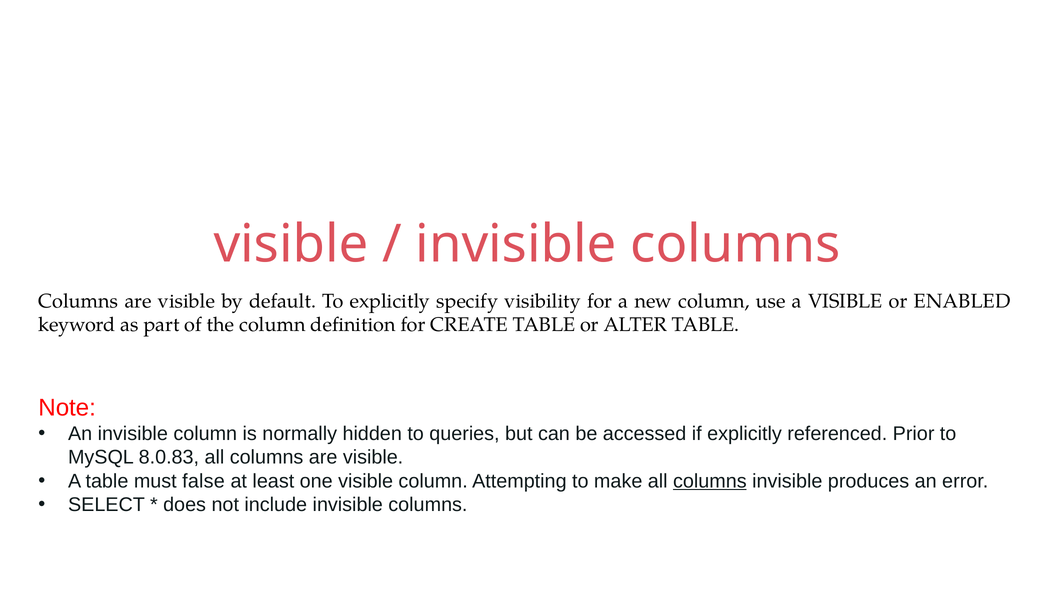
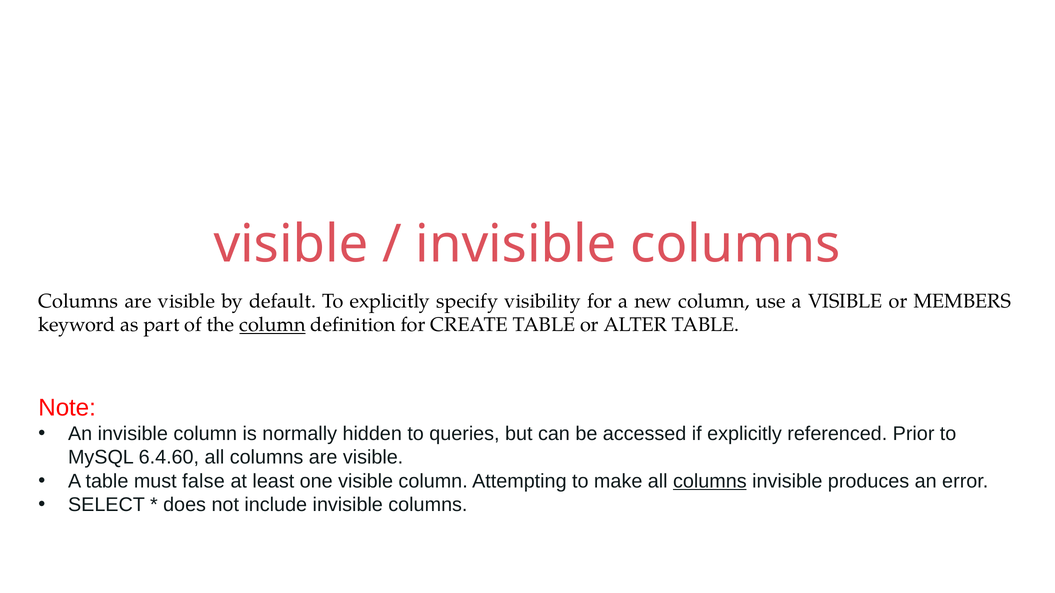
ENABLED: ENABLED -> MEMBERS (962, 301)
column underline: none -> present (273, 325)
8.0.83: 8.0.83 -> 6.4.60 (169, 458)
